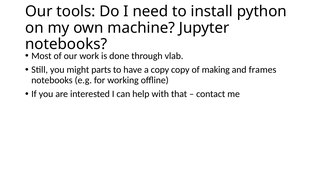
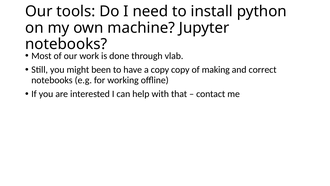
parts: parts -> been (101, 70)
frames: frames -> correct (263, 70)
